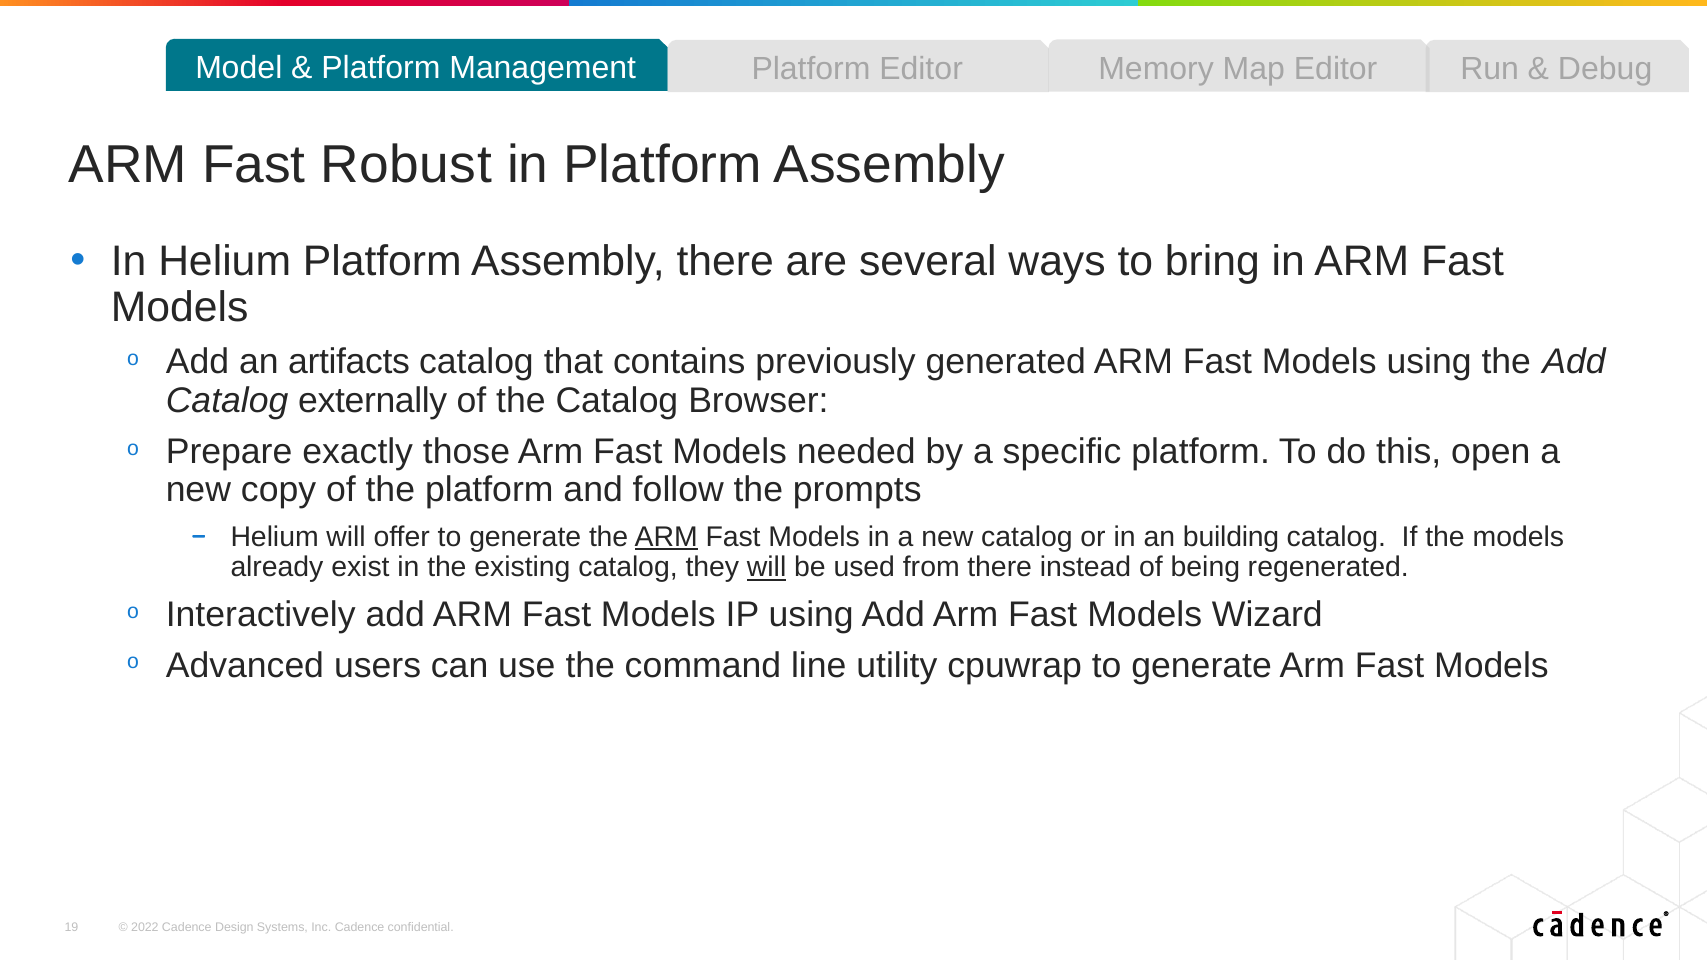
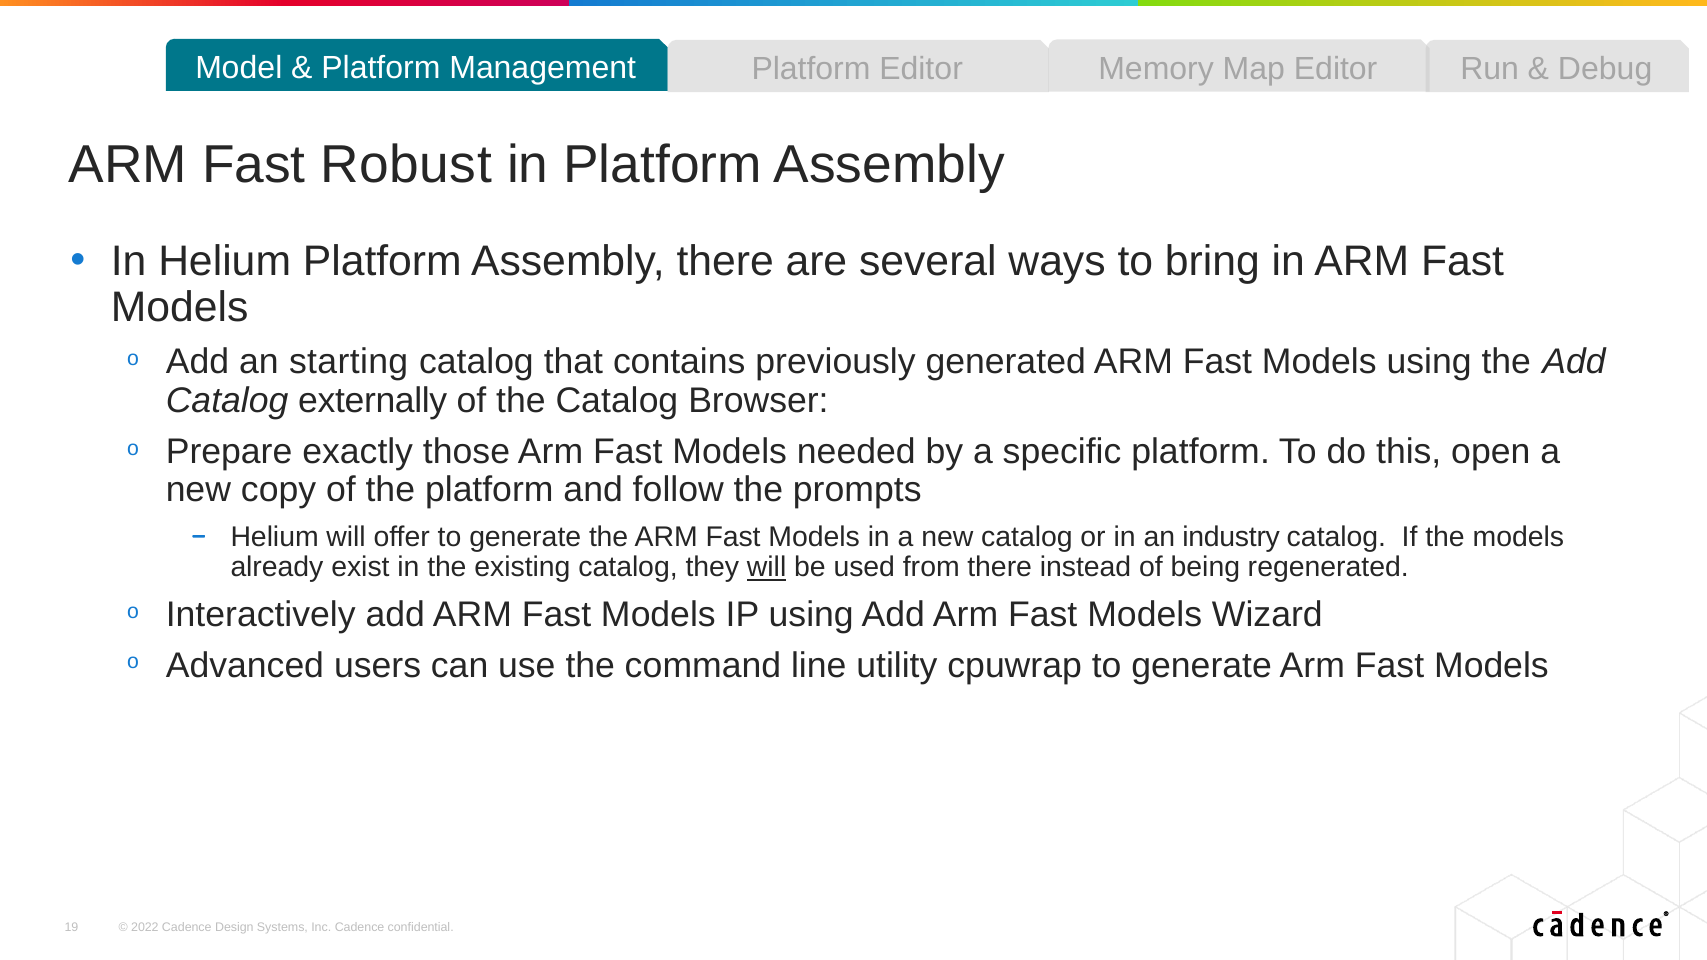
artifacts: artifacts -> starting (349, 362)
ARM underline: present -> none (666, 537)
building: building -> industry (1231, 537)
